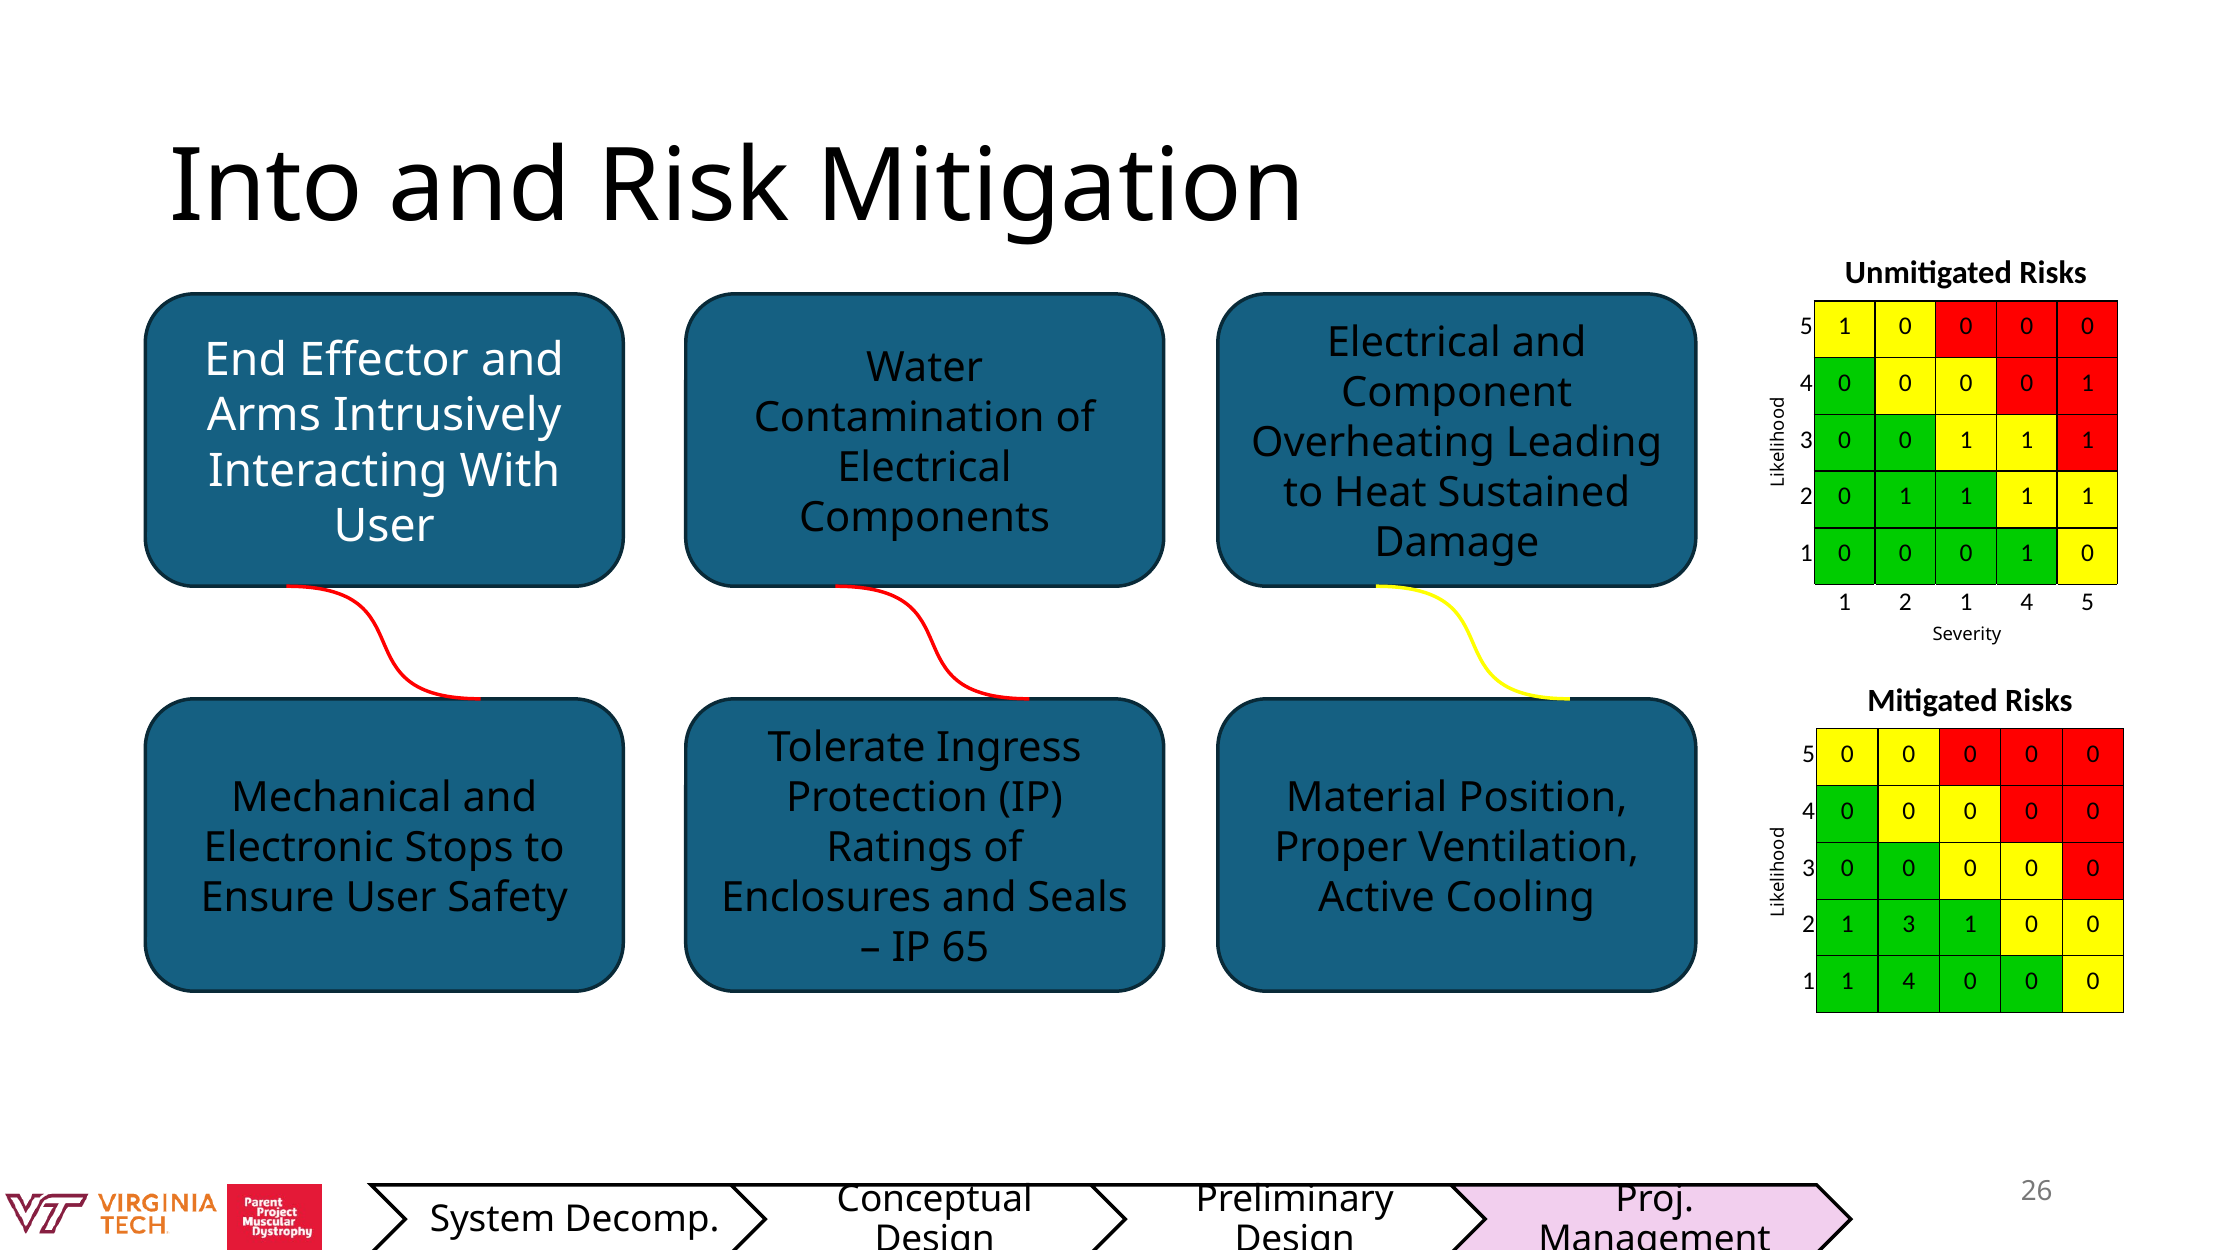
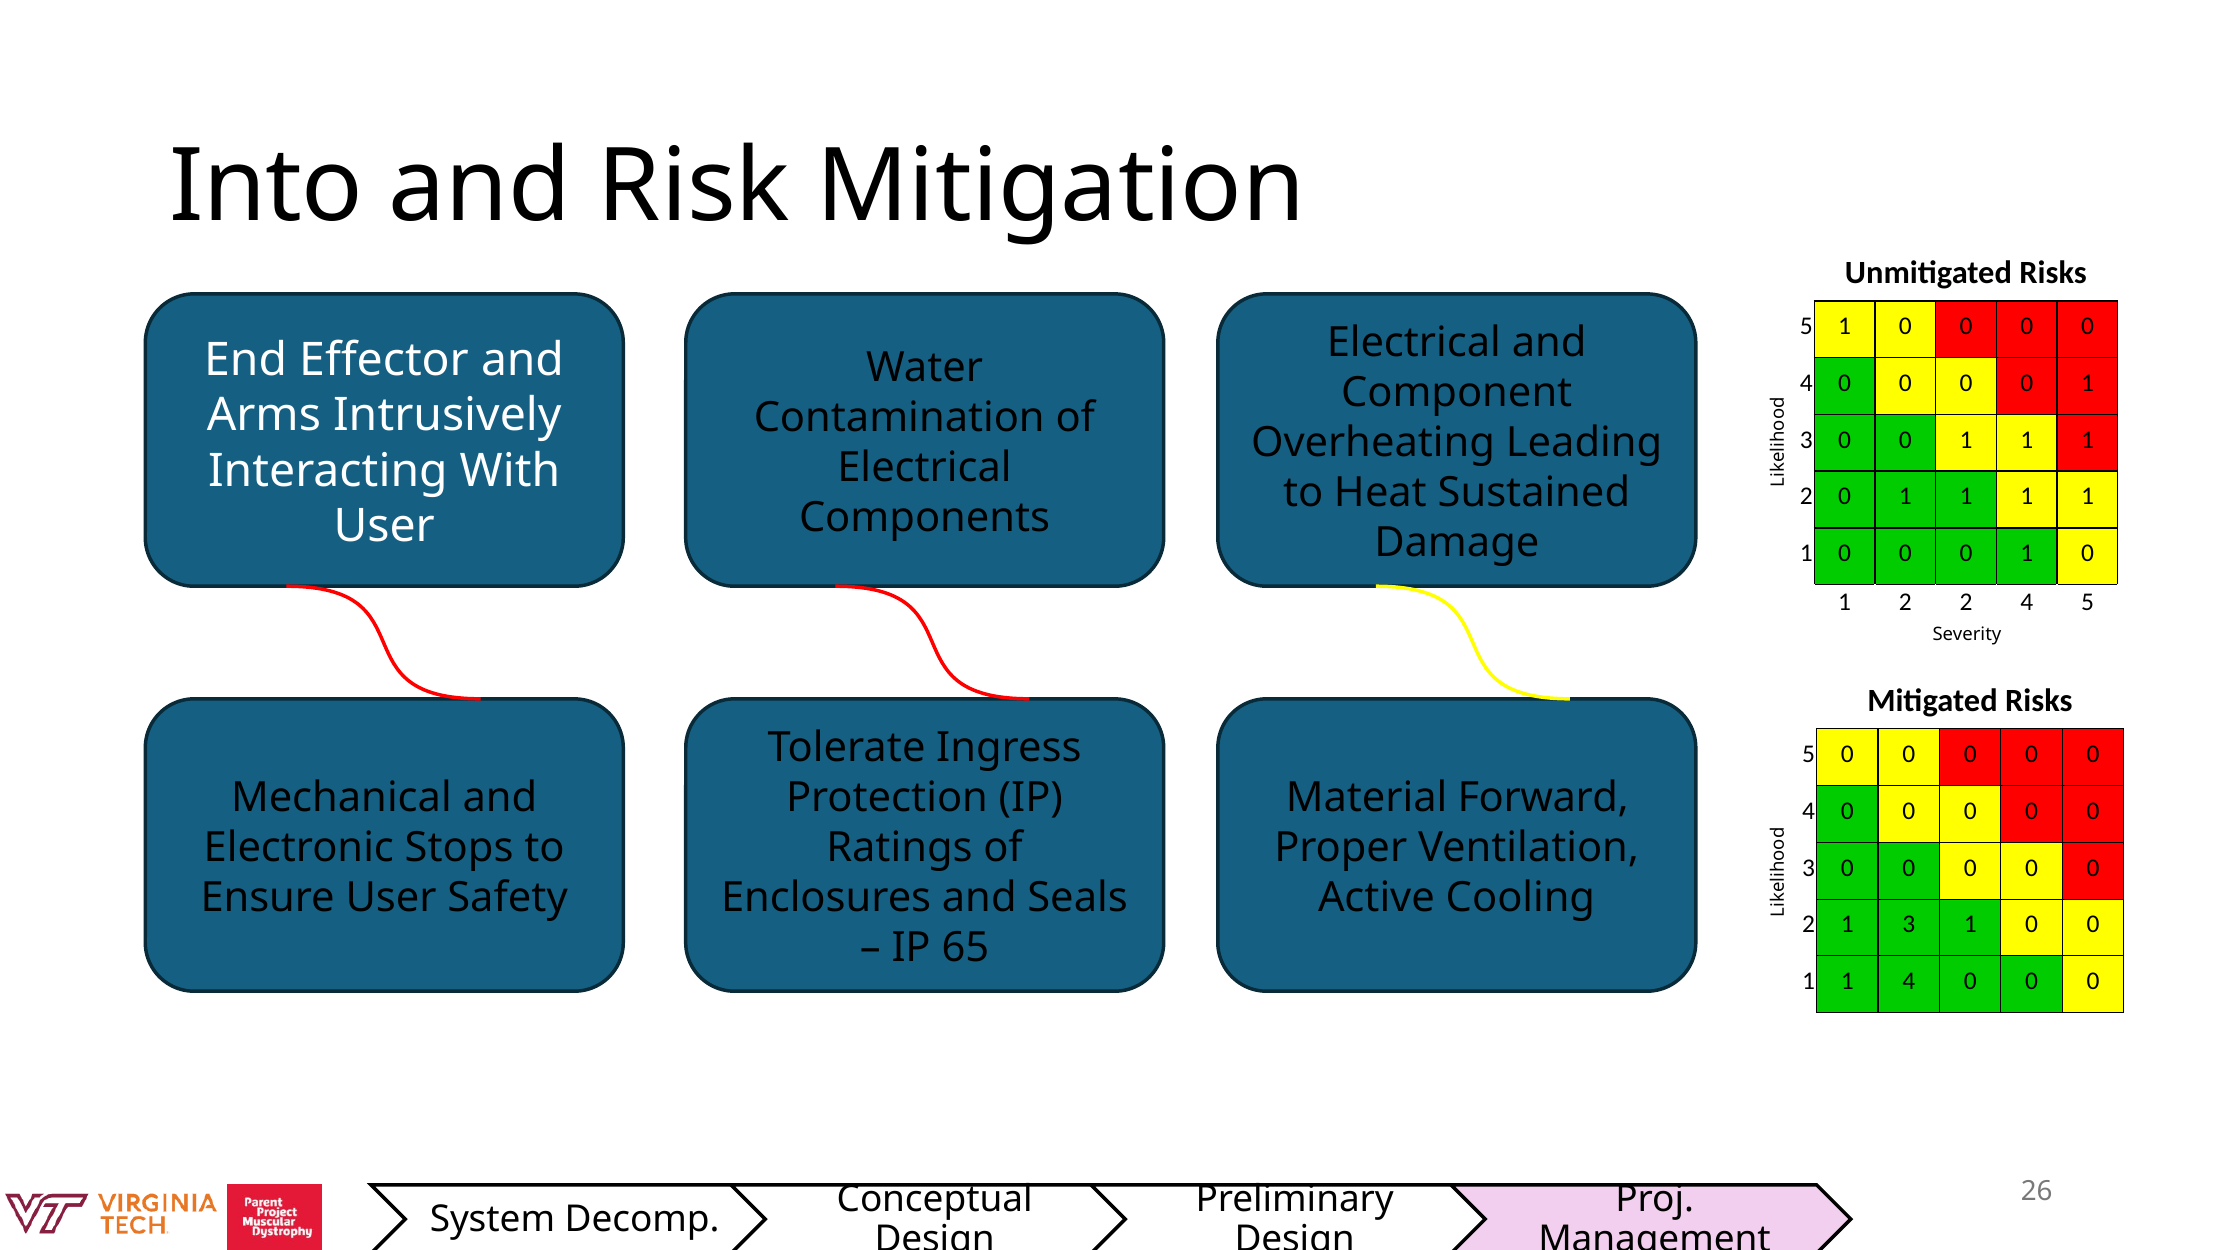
1 2 1: 1 -> 2 (1966, 602)
Position: Position -> Forward (1543, 798)
